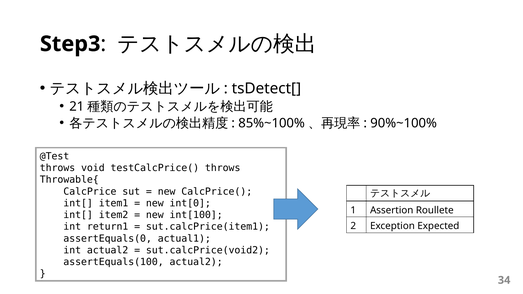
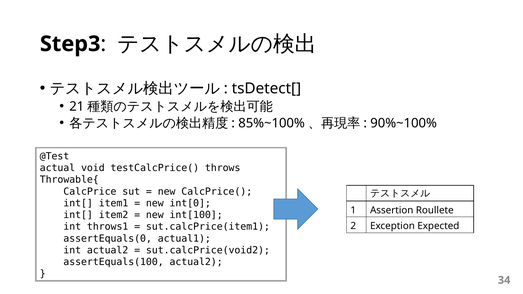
throws: throws -> actual (58, 168)
return1: return1 -> throws1 (108, 227)
